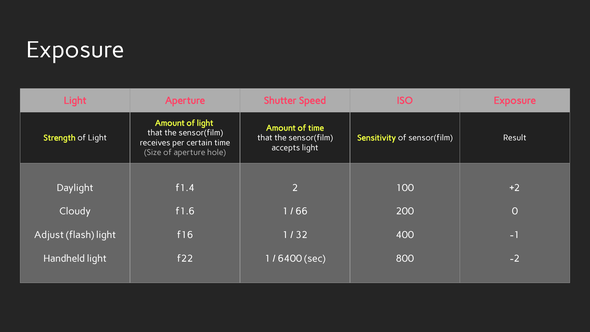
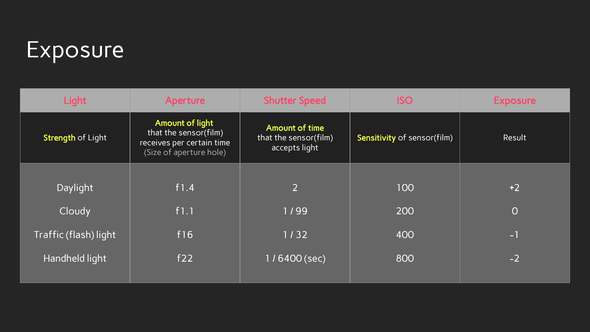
f1.6: f1.6 -> f1.1 (185, 211)
66: 66 -> 99 (302, 211)
Adjust: Adjust -> Traffic (49, 235)
